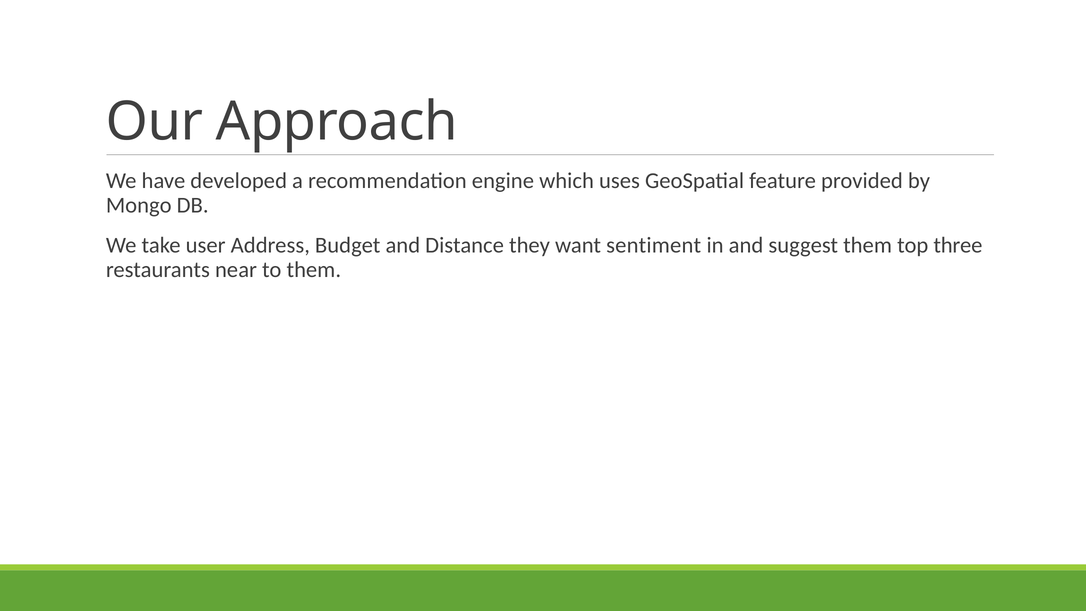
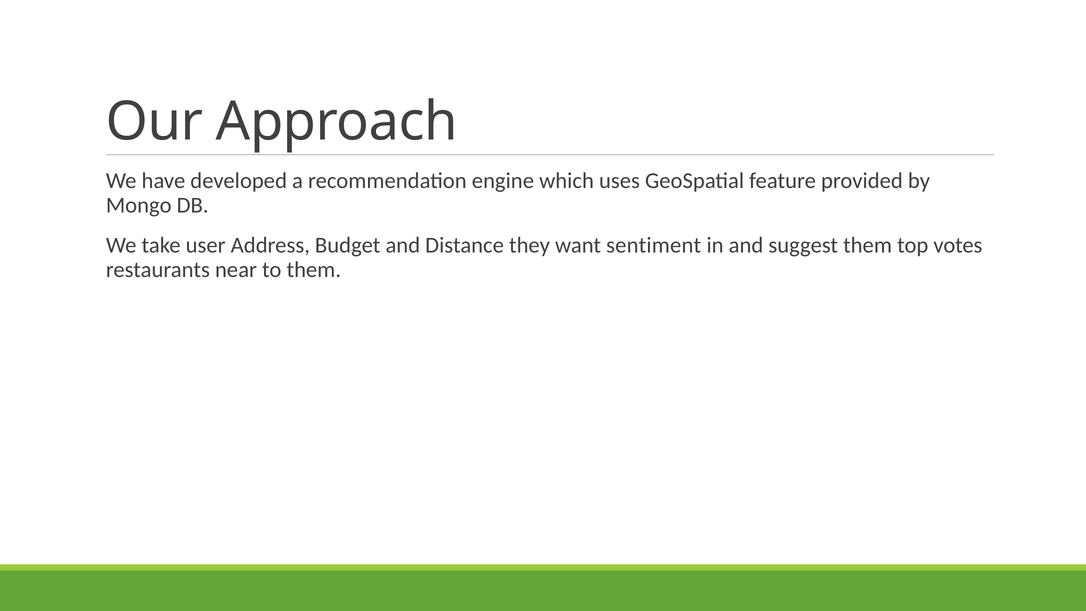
three: three -> votes (958, 245)
